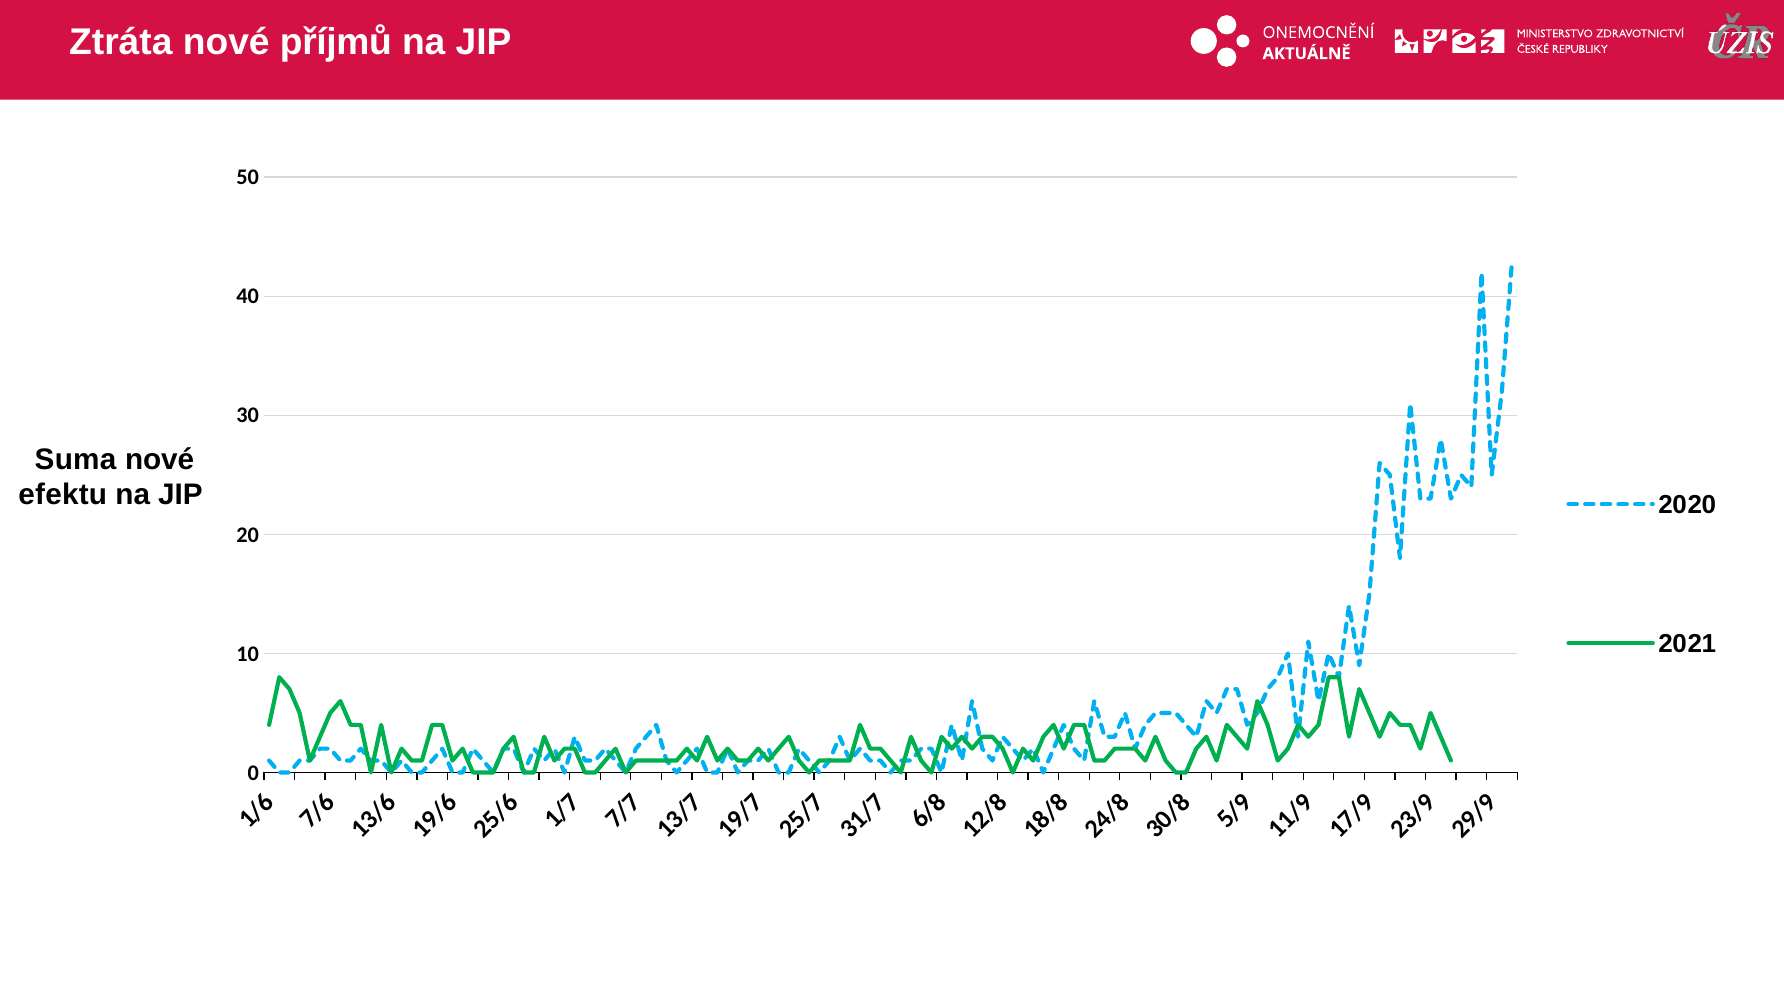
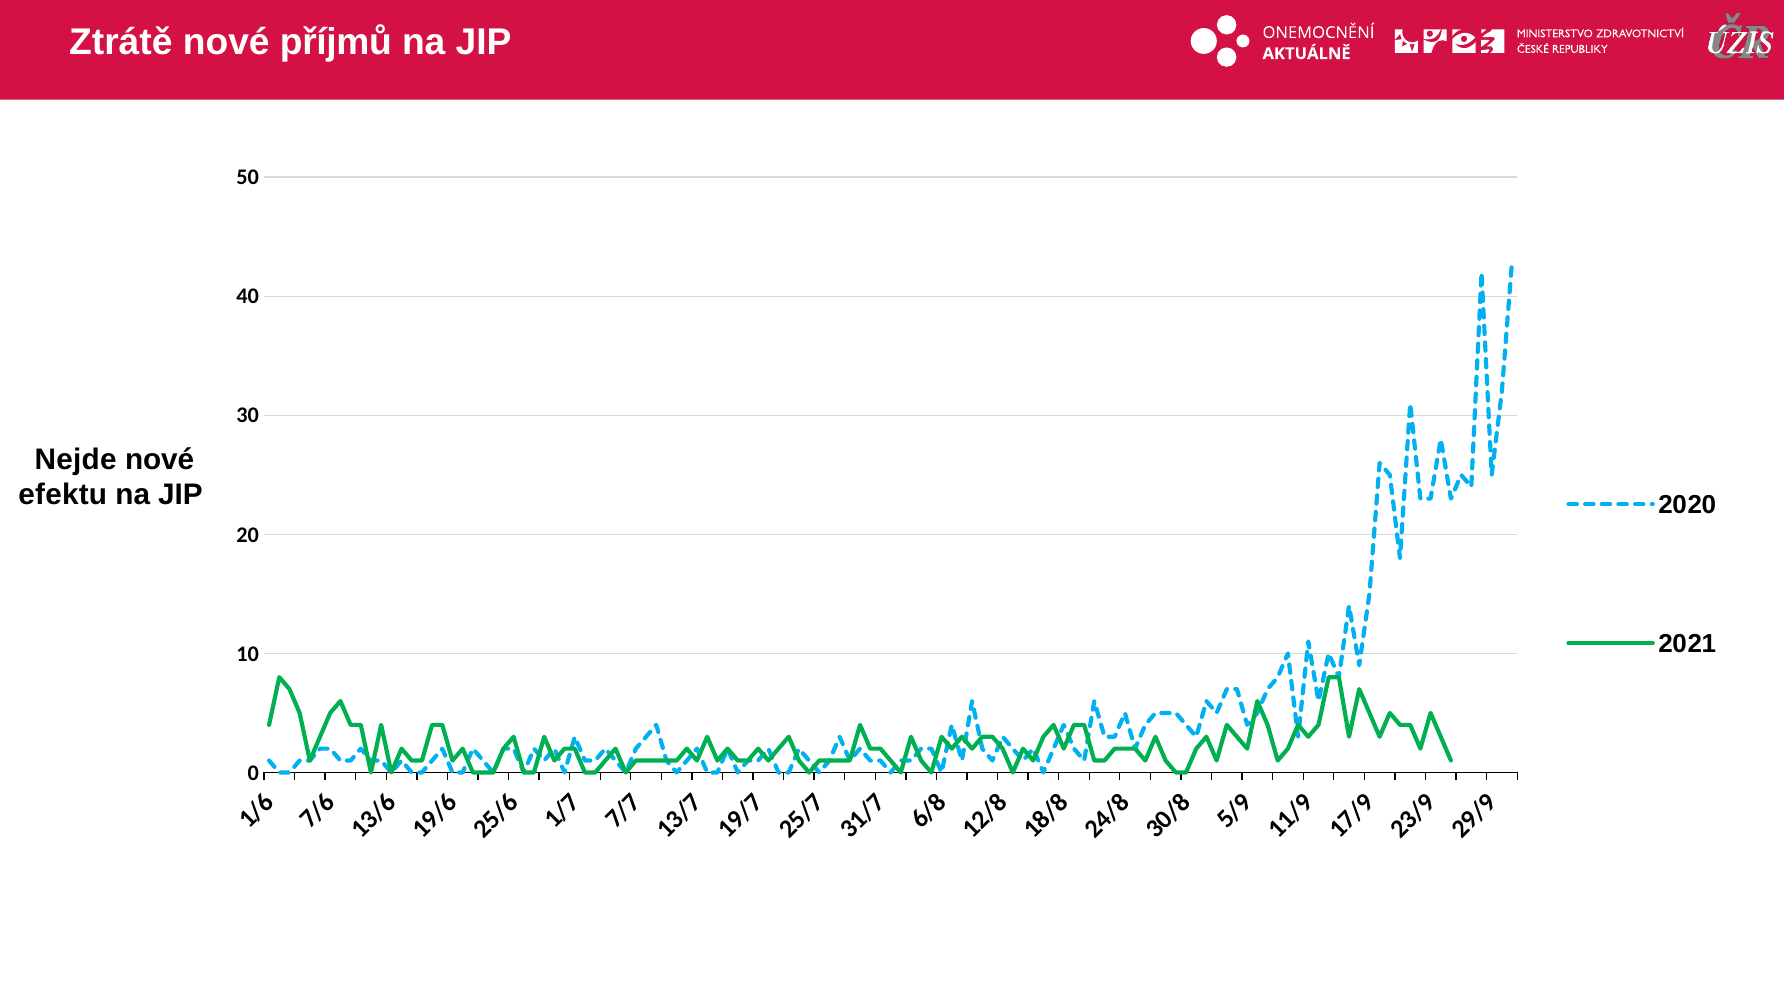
Ztráta: Ztráta -> Ztrátě (121, 42)
Suma: Suma -> Nejde (76, 460)
